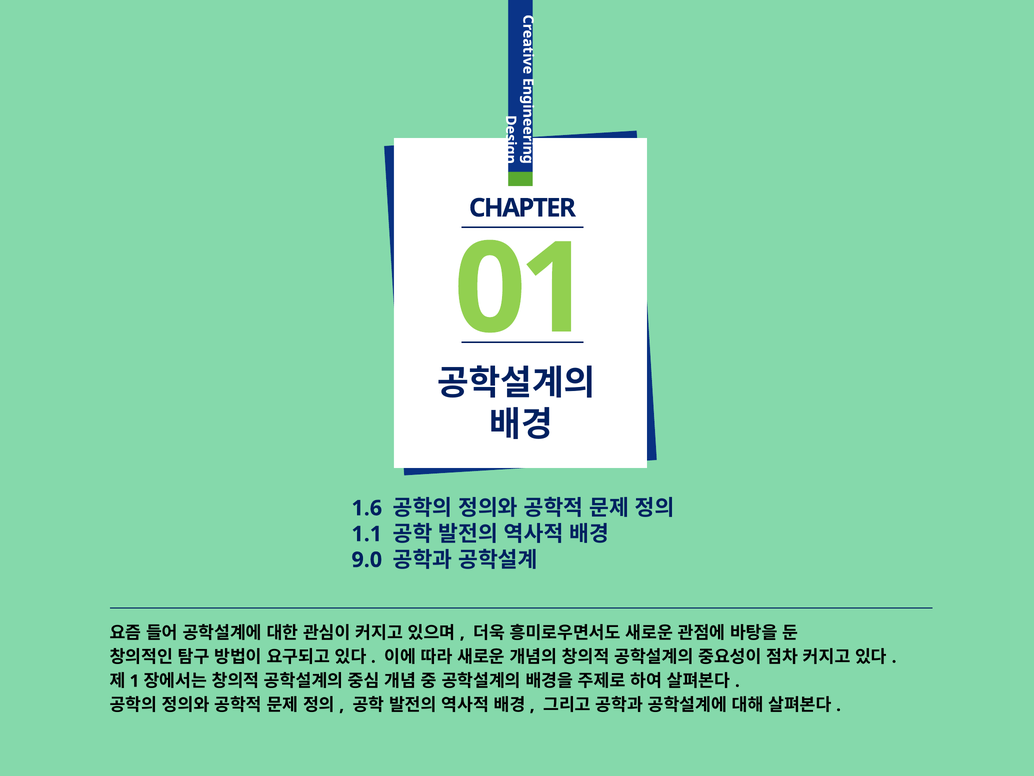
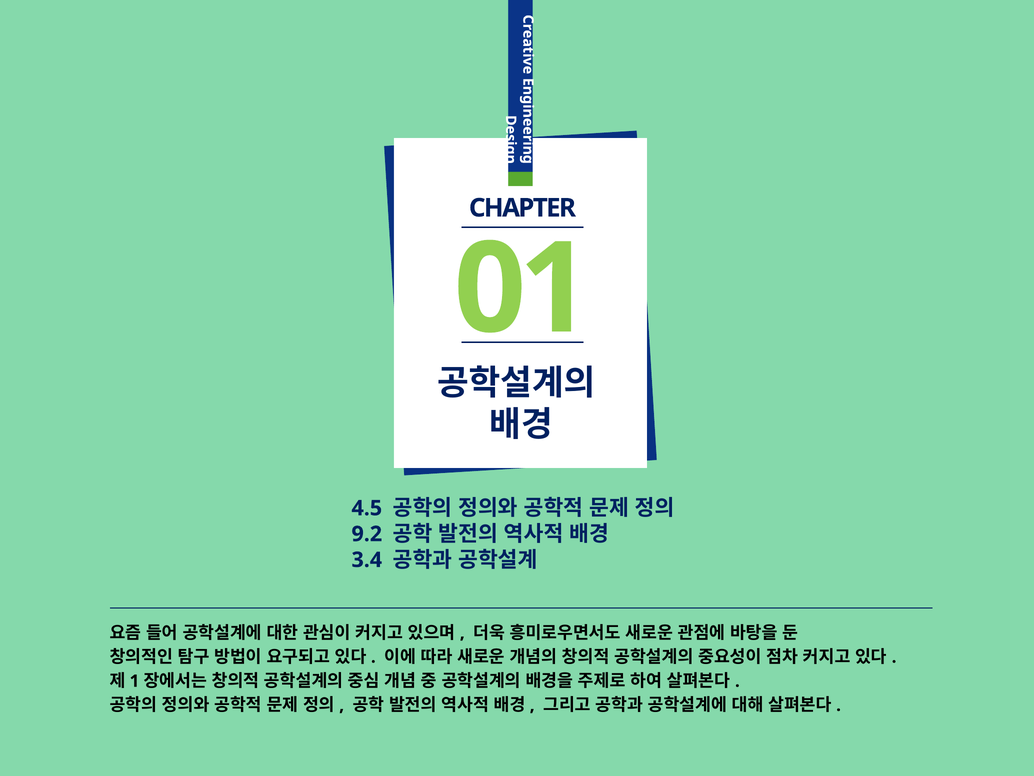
1.6: 1.6 -> 4.5 (367, 508)
1.1: 1.1 -> 9.2 (367, 534)
9.0: 9.0 -> 3.4 (367, 560)
